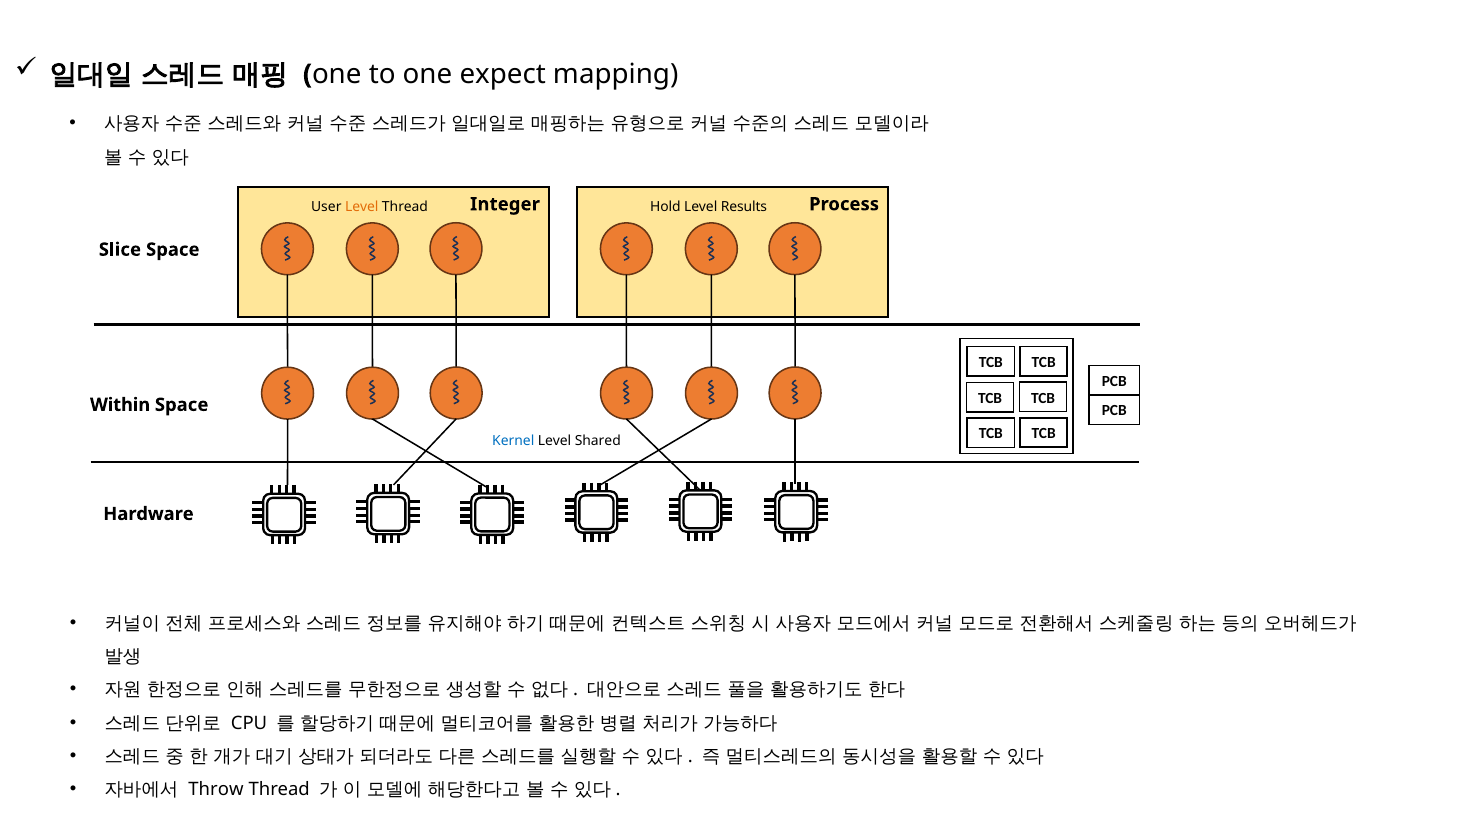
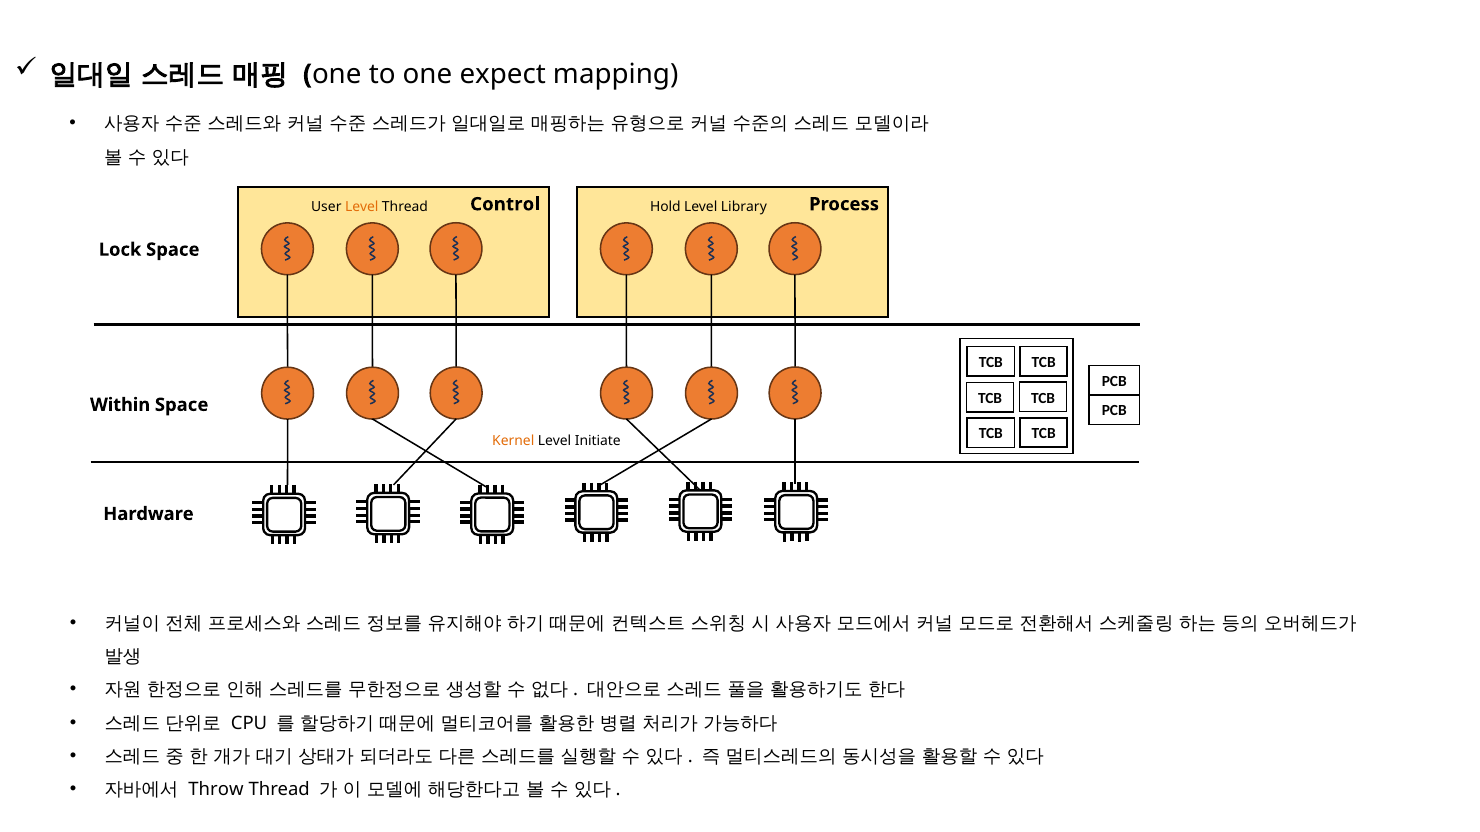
Integer: Integer -> Control (505, 204)
Results: Results -> Library (744, 207)
Slice: Slice -> Lock (120, 250)
Kernel colour: blue -> orange (513, 441)
Shared: Shared -> Initiate (598, 441)
